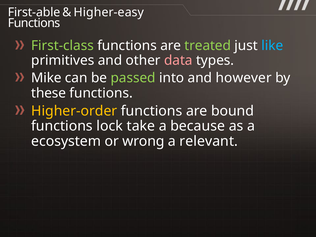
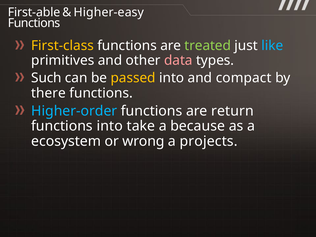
First-class colour: light green -> yellow (62, 46)
Mike: Mike -> Such (46, 78)
passed colour: light green -> yellow (133, 78)
however: however -> compact (244, 78)
these: these -> there (49, 93)
Higher-order colour: yellow -> light blue (74, 111)
bound: bound -> return (232, 111)
functions lock: lock -> into (110, 126)
relevant: relevant -> projects (209, 141)
